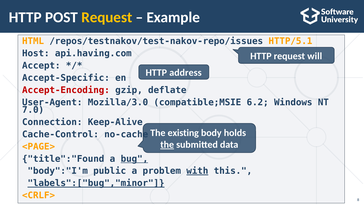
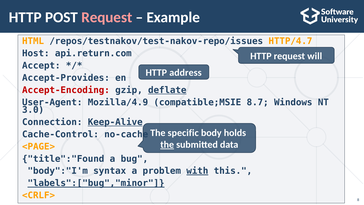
Request colour: yellow -> pink (107, 17)
HTTP/5.1: HTTP/5.1 -> HTTP/4.7 (290, 41)
api.having.com: api.having.com -> api.return.com (93, 53)
Accept-Specific: Accept-Specific -> Accept-Provides (66, 78)
deflate underline: none -> present (167, 90)
Mozilla/3.0: Mozilla/3.0 -> Mozilla/4.9 (118, 102)
6.2: 6.2 -> 8.7 (258, 102)
7.0: 7.0 -> 3.0 (33, 110)
Keep-Alive underline: none -> present (115, 122)
existing: existing -> specific (183, 133)
bug underline: present -> none (134, 159)
public: public -> syntax (110, 171)
